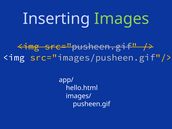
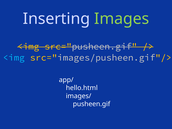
<img colour: white -> light blue (14, 58)
